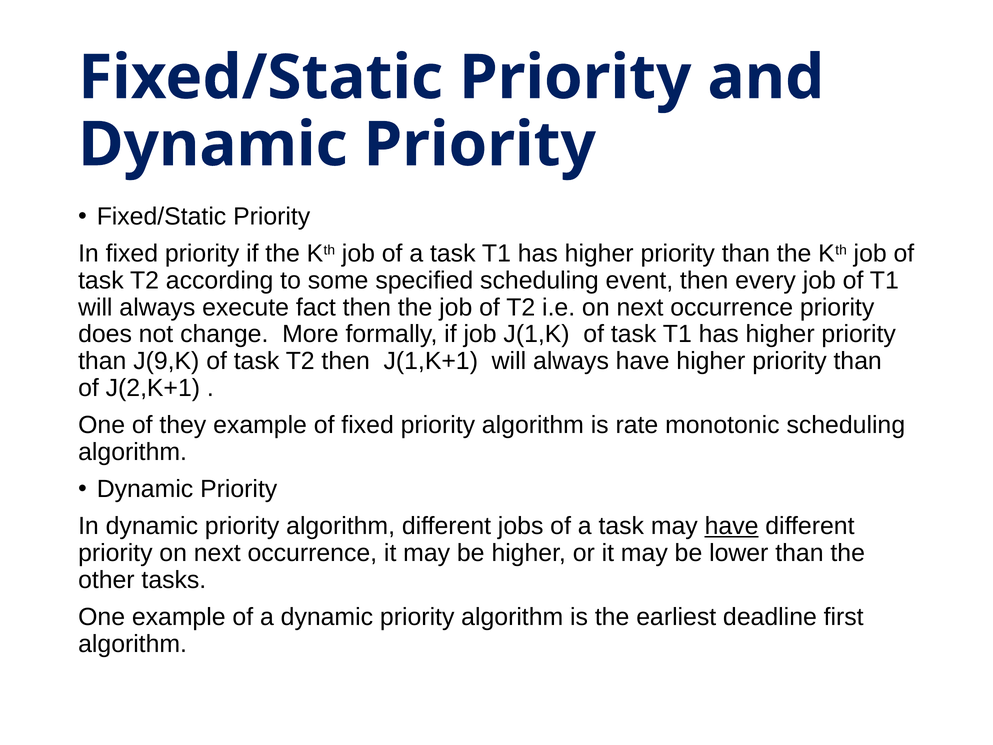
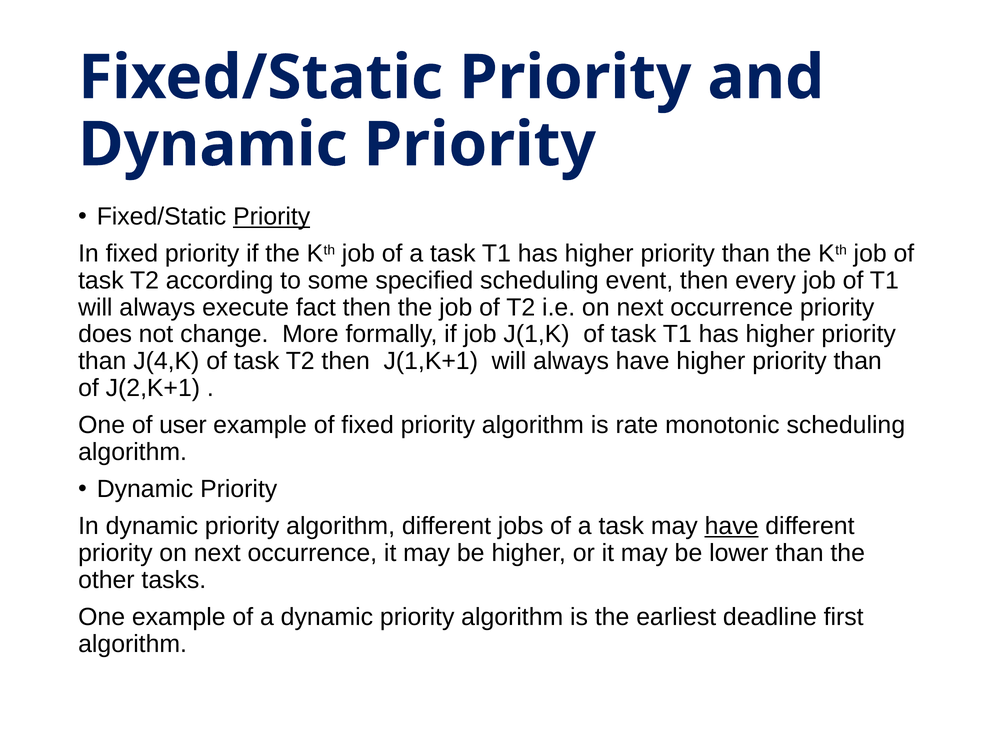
Priority underline: none -> present (272, 216)
J(9,K: J(9,K -> J(4,K (166, 361)
they: they -> user (183, 425)
